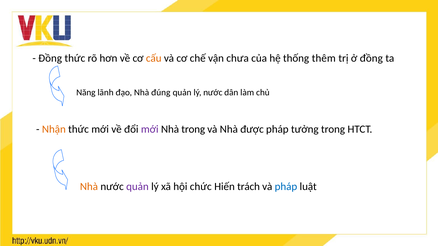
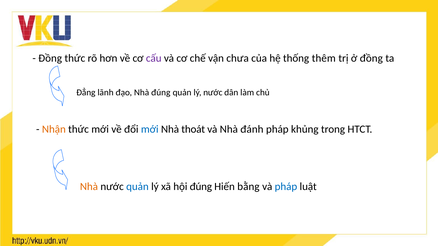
cấu colour: orange -> purple (154, 58)
Năng: Năng -> Đẳng (86, 93)
mới colour: purple -> blue (150, 129)
Nhà trong: trong -> thoát (193, 129)
được: được -> đánh (252, 129)
tưởng: tưởng -> khủng (305, 129)
quản colour: purple -> blue (137, 187)
hội chức: chức -> đúng (201, 187)
trách: trách -> bằng (248, 187)
